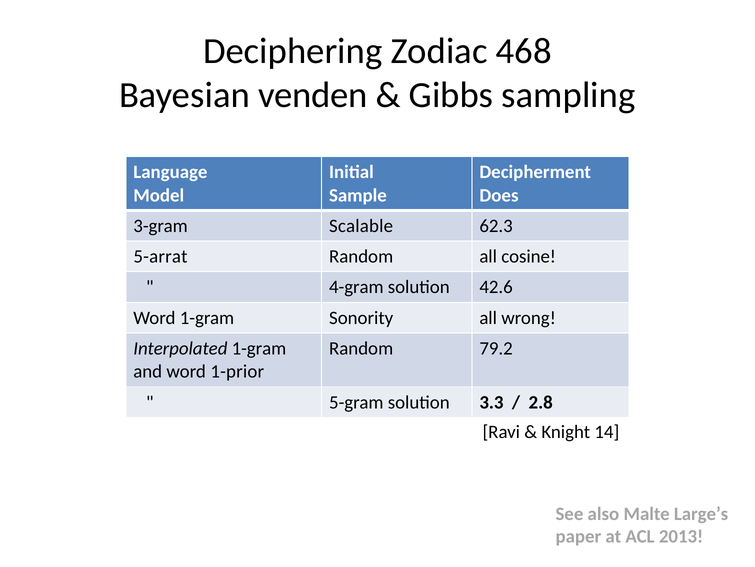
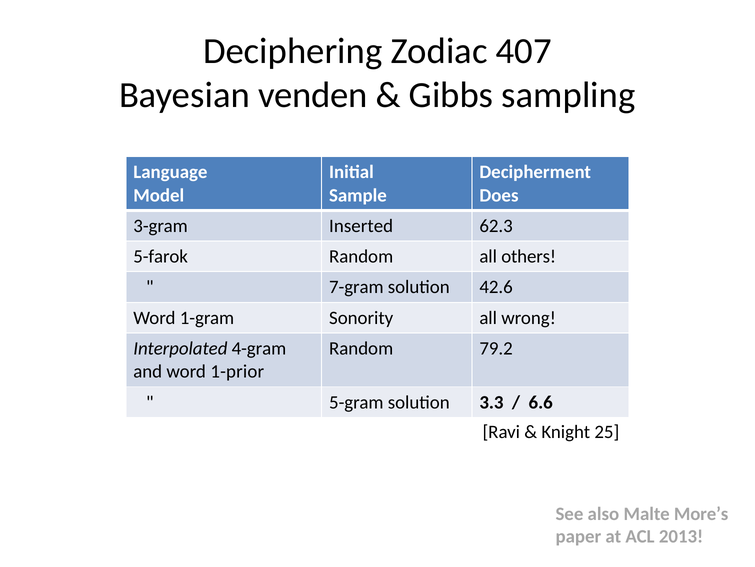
468: 468 -> 407 (524, 51)
Scalable: Scalable -> Inserted (361, 226)
5-arrat: 5-arrat -> 5-farok (161, 256)
cosine: cosine -> others (529, 256)
4-gram: 4-gram -> 7-gram (356, 287)
Interpolated 1-gram: 1-gram -> 4-gram (259, 348)
2.8: 2.8 -> 6.6 (541, 402)
14: 14 -> 25 (607, 432)
Large’s: Large’s -> More’s (701, 513)
